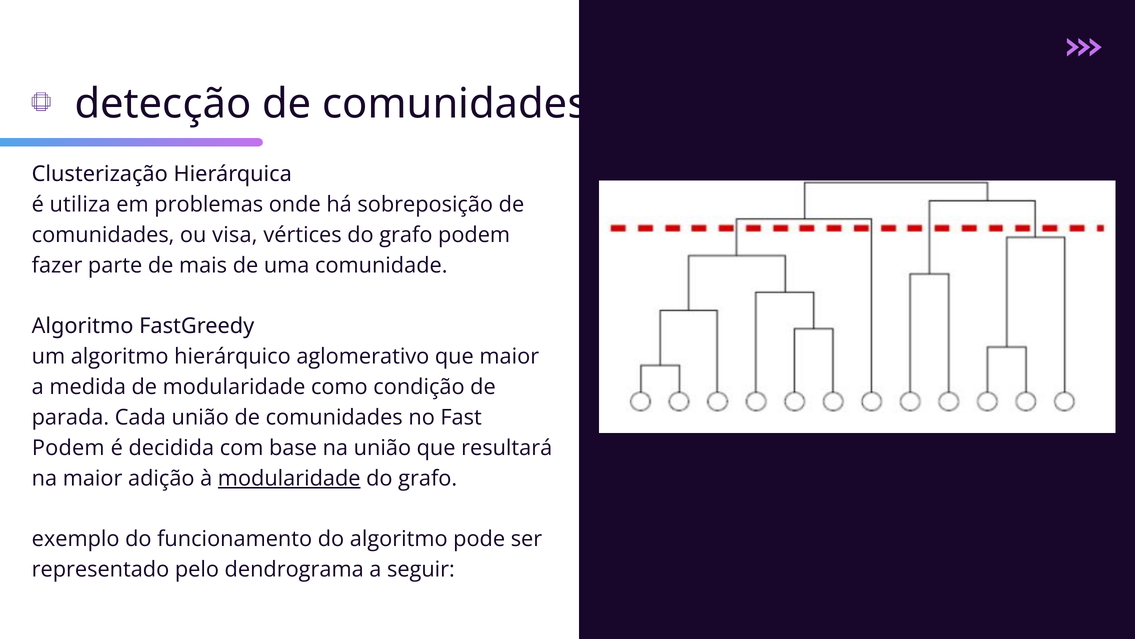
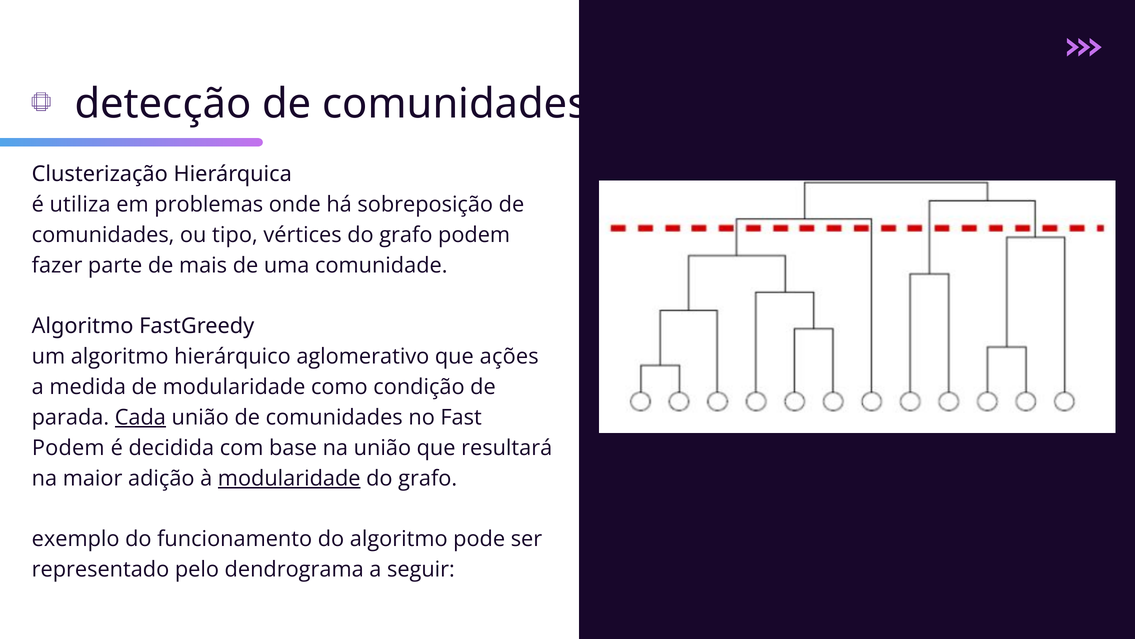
visa: visa -> tipo (235, 235)
que maior: maior -> ações (509, 356)
Cada underline: none -> present (140, 417)
